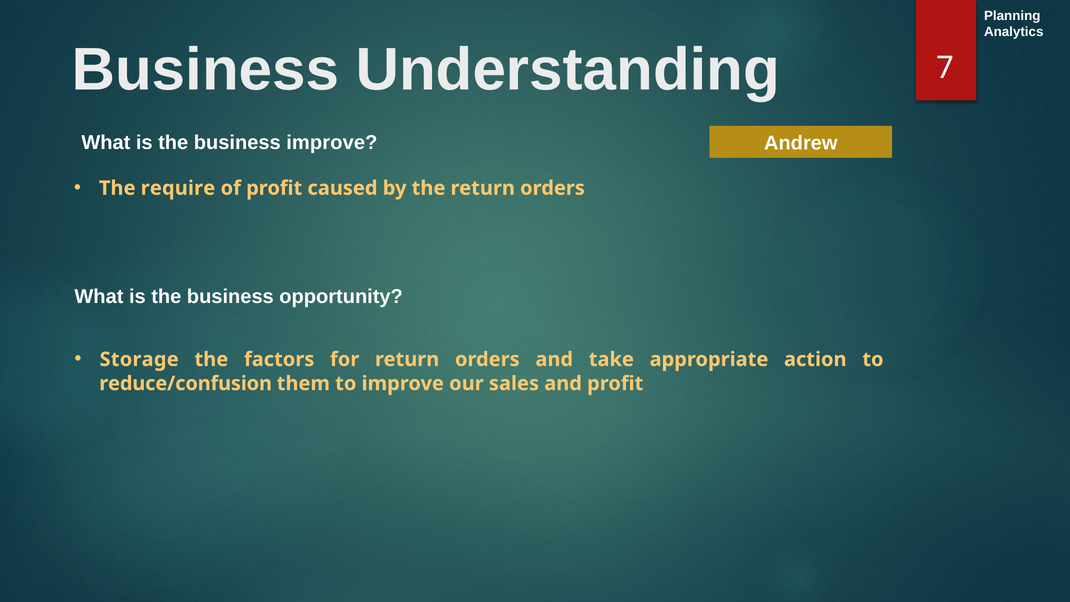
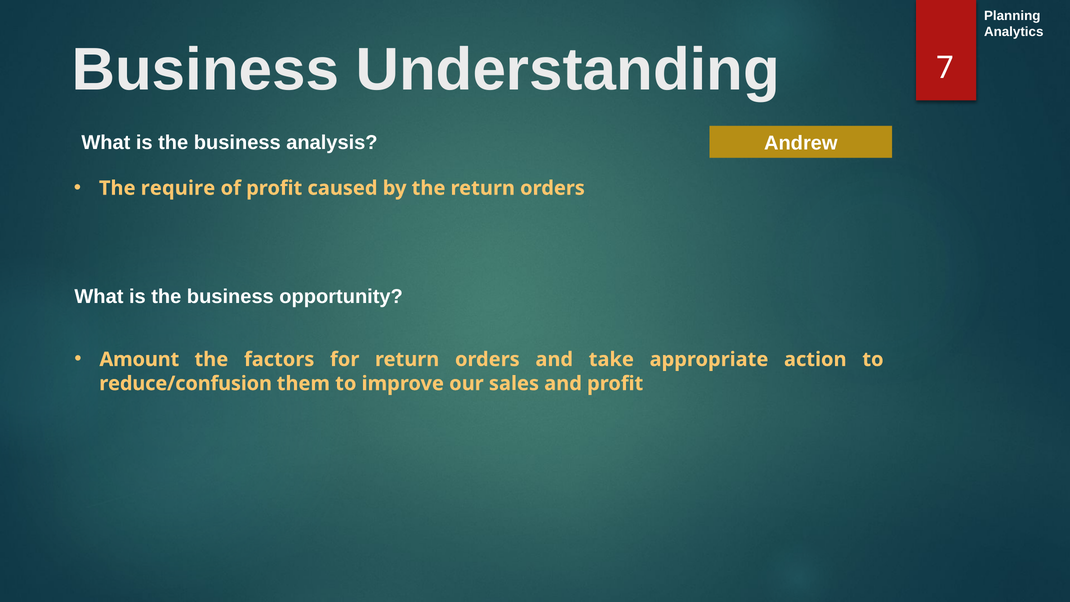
business improve: improve -> analysis (332, 142)
Storage: Storage -> Amount (139, 359)
